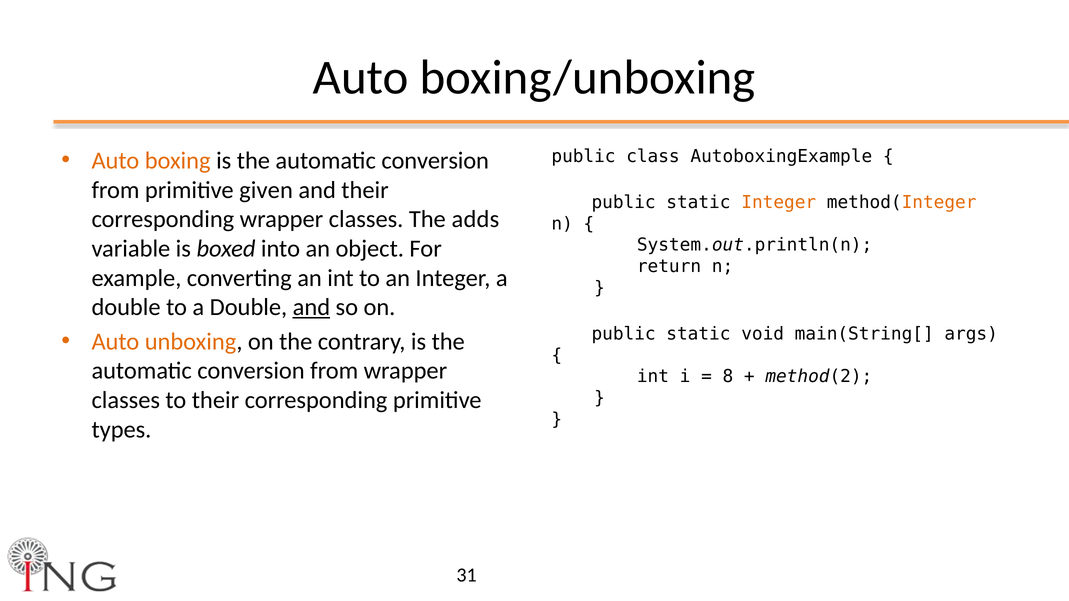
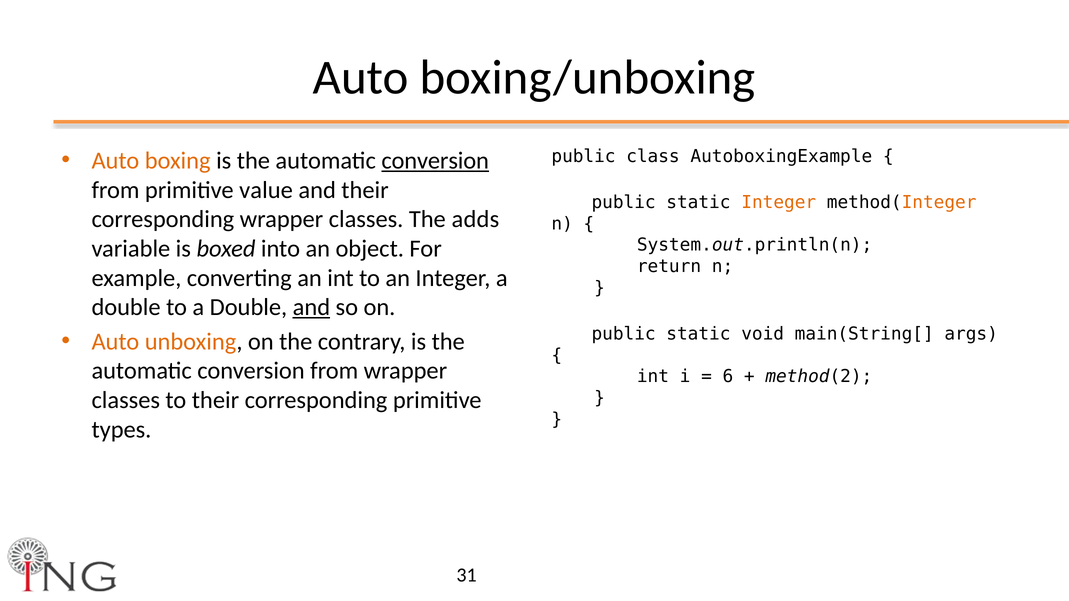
conversion underline: none -> present (435, 161)
given: given -> value (266, 190)
8: 8 -> 6 (728, 377)
